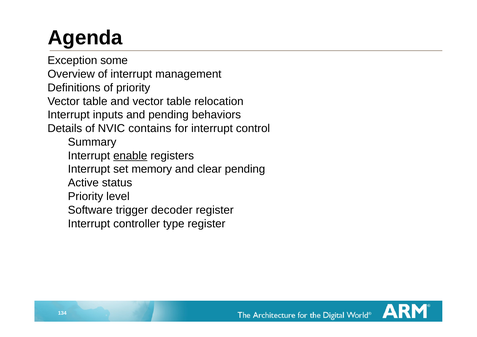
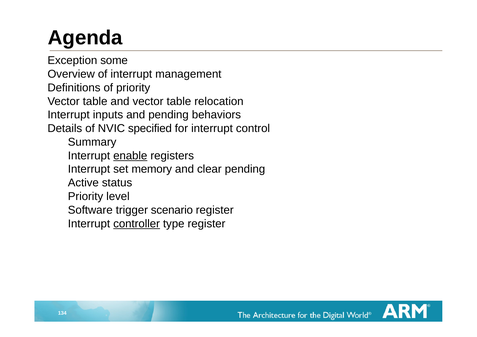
contains: contains -> specified (150, 128)
decoder: decoder -> scenario (172, 210)
controller underline: none -> present (137, 224)
